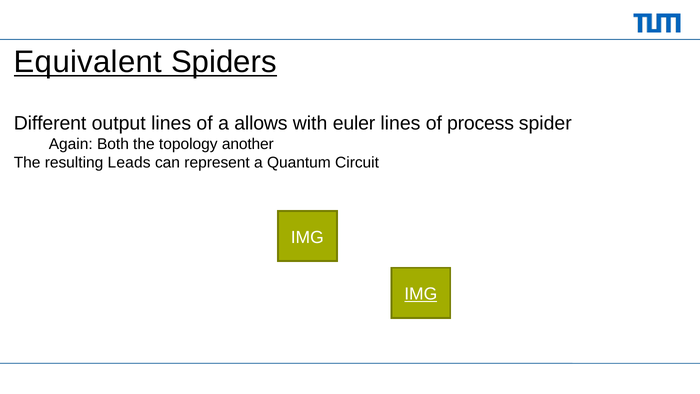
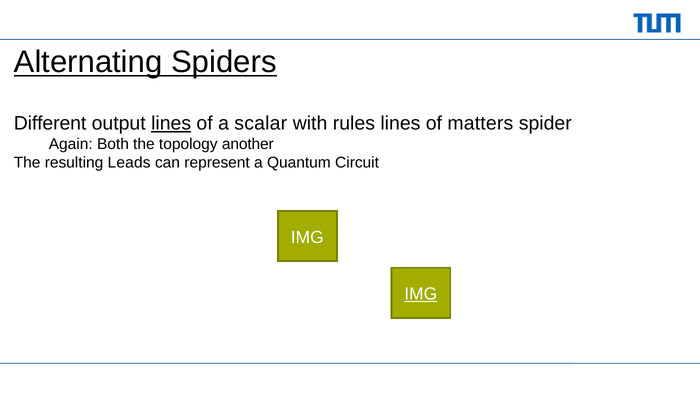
Equivalent: Equivalent -> Alternating (88, 62)
lines underline: none -> present (171, 123)
allows: allows -> scalar (261, 123)
euler: euler -> rules (354, 123)
process: process -> matters (480, 123)
